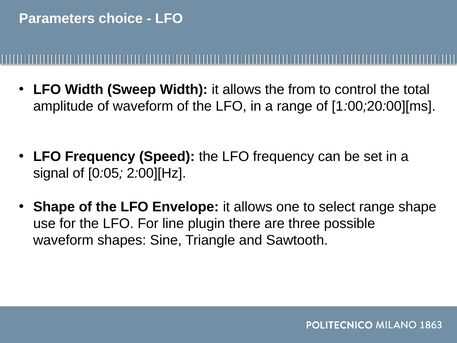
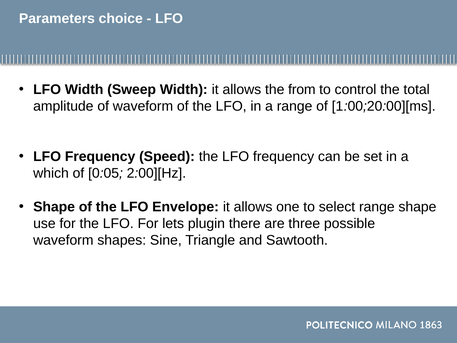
signal: signal -> which (51, 173)
line: line -> lets (173, 223)
